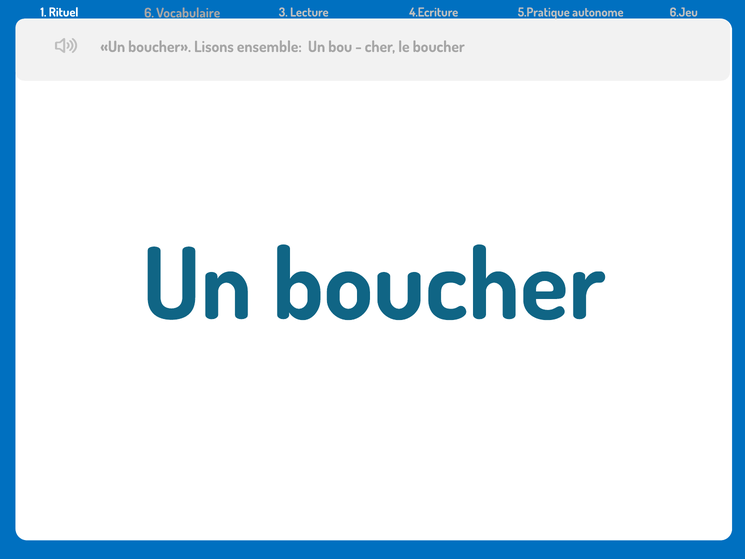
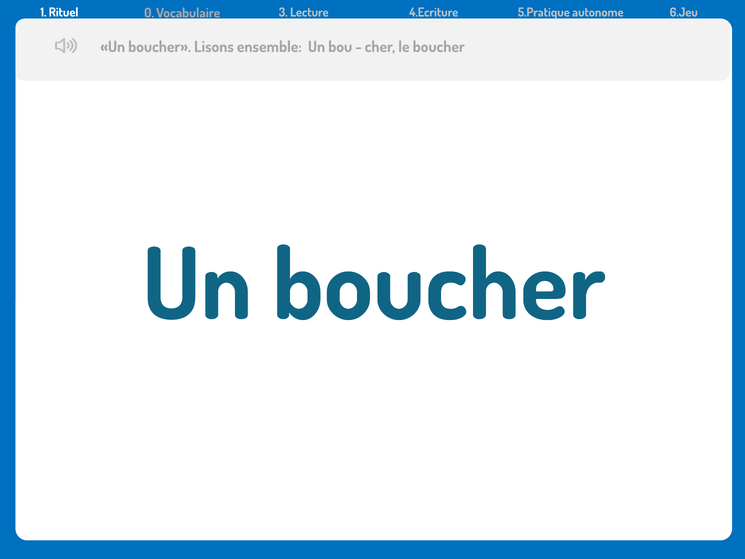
6: 6 -> 0 (149, 13)
